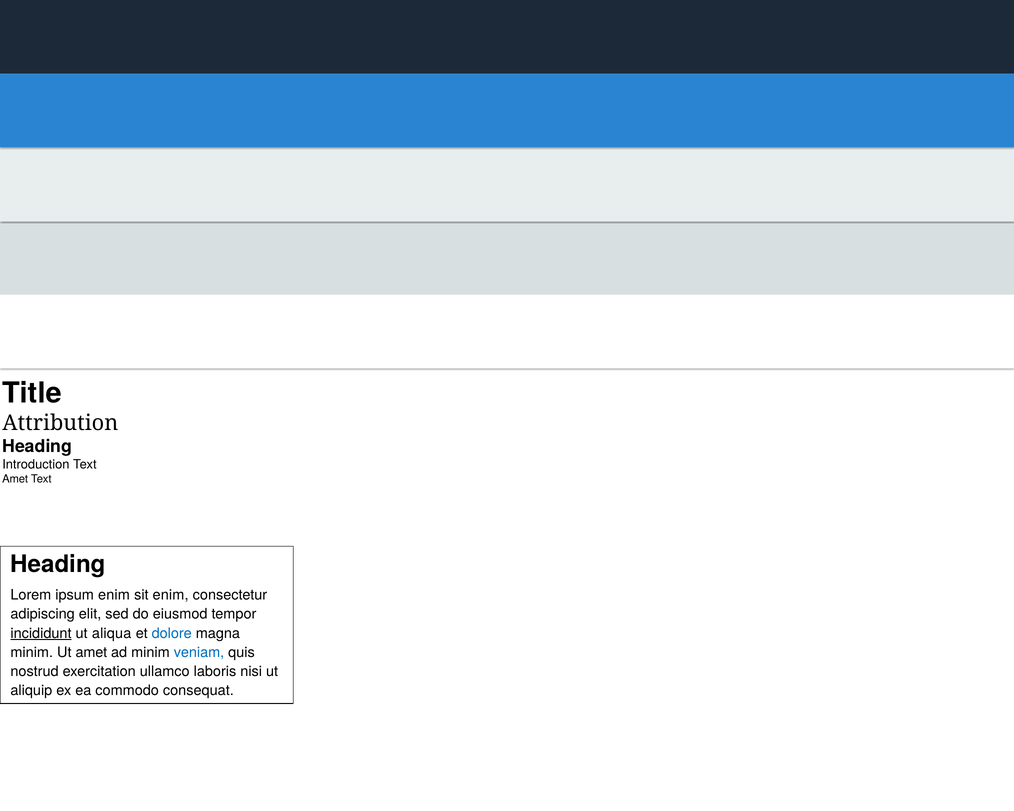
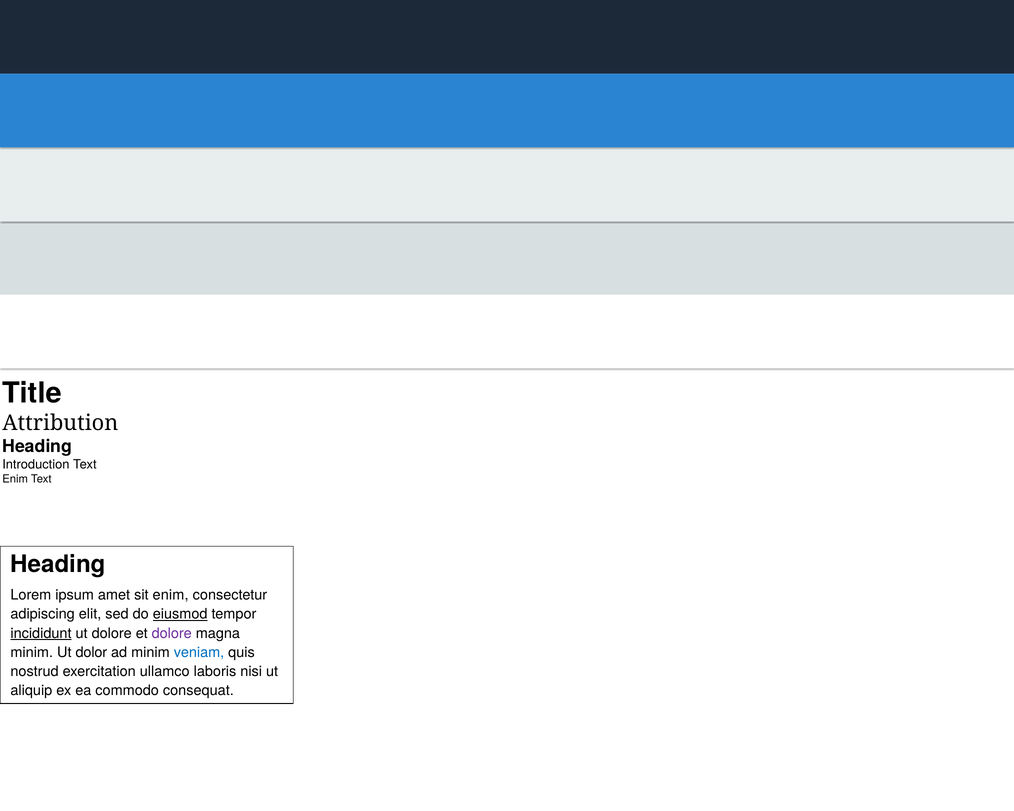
Amet: Amet -> Enim (15, 479)
ipsum enim: enim -> amet (114, 595)
eiusmod underline: none -> present (180, 614)
ut aliqua: aliqua -> dolore (112, 633)
dolore colour: blue -> purple (172, 633)
Ut amet: amet -> dolor (91, 653)
